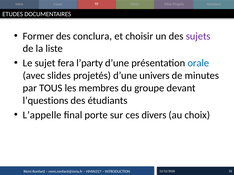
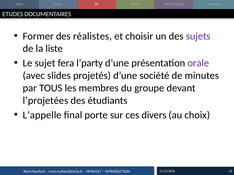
conclura: conclura -> réalistes (92, 36)
orale colour: blue -> purple (198, 63)
univers: univers -> société (155, 76)
l’questions: l’questions -> l’projetées (46, 101)
